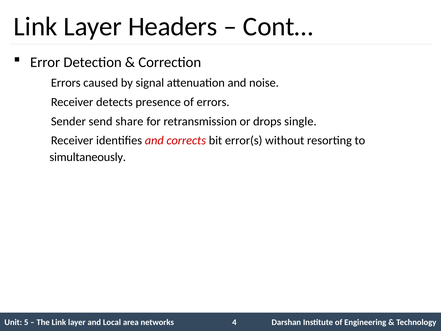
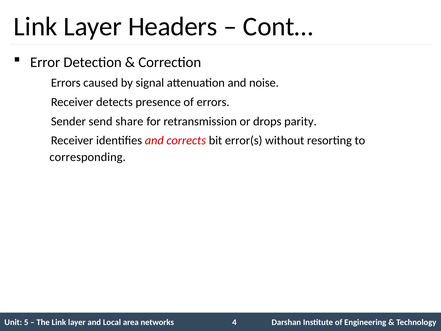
single: single -> parity (300, 121)
simultaneously: simultaneously -> corresponding (88, 157)
